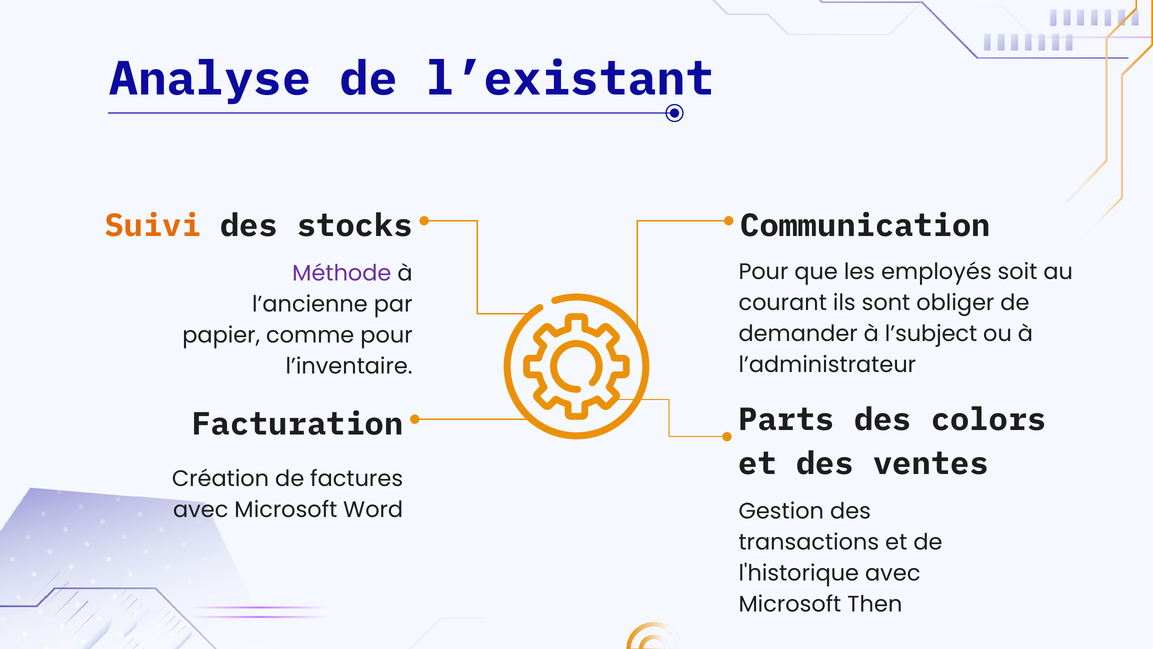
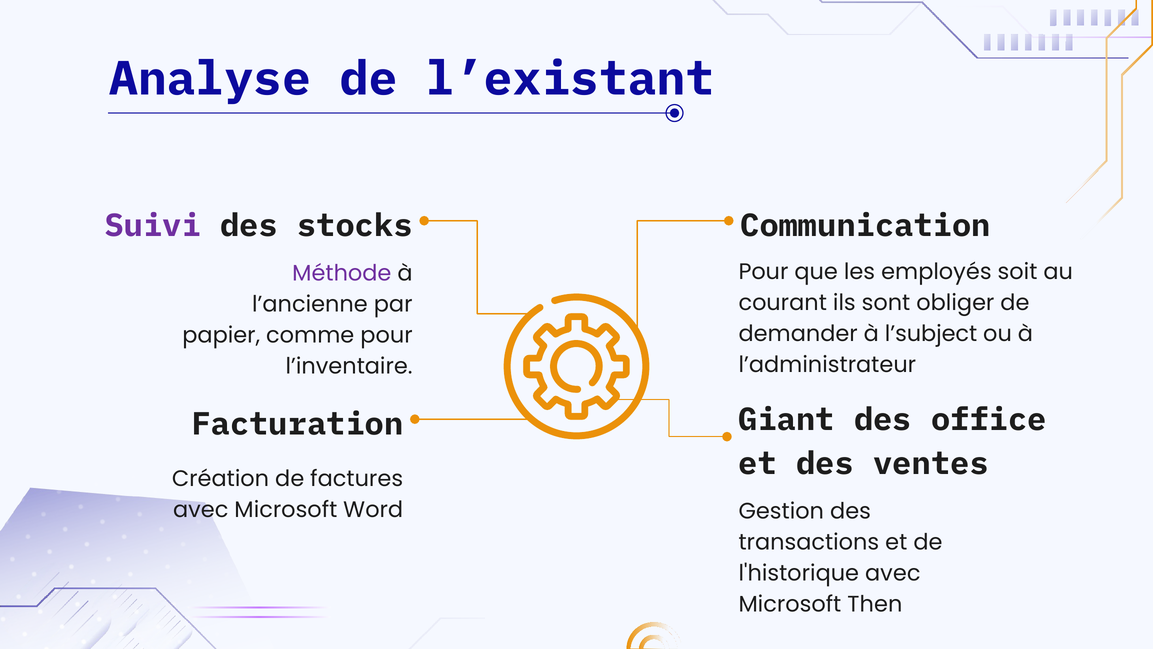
Suivi colour: orange -> purple (153, 226)
Parts: Parts -> Giant (787, 419)
colors: colors -> office (989, 419)
